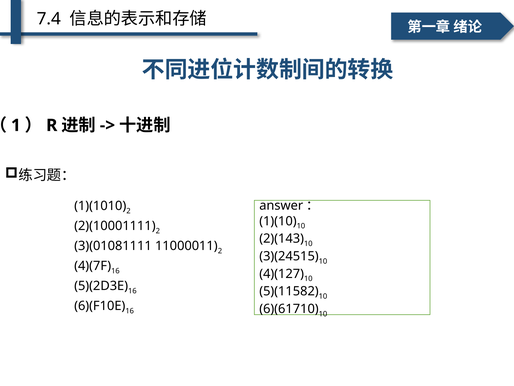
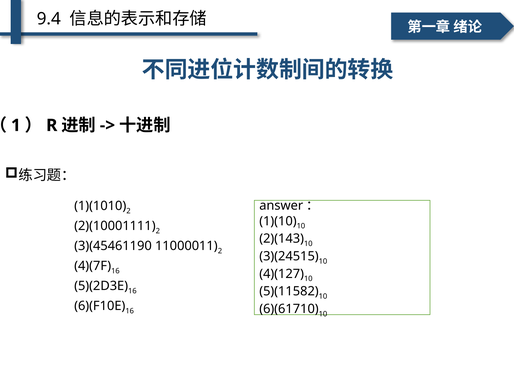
7.4: 7.4 -> 9.4 (49, 19)
3)(01081111: 3)(01081111 -> 3)(45461190 (113, 246)
